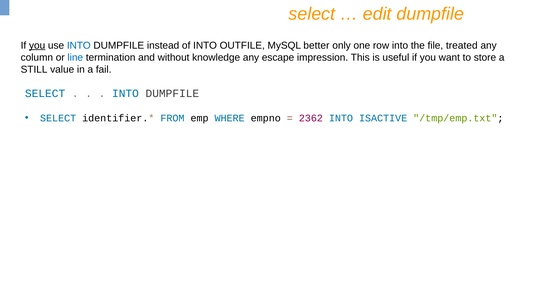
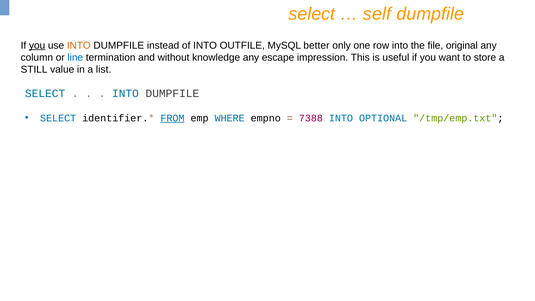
edit: edit -> self (377, 14)
INTO colour: blue -> orange (79, 45)
treated: treated -> original (462, 45)
fail: fail -> list (104, 70)
FROM underline: none -> present (172, 118)
2362: 2362 -> 7388 (311, 118)
ISACTIVE: ISACTIVE -> OPTIONAL (383, 118)
